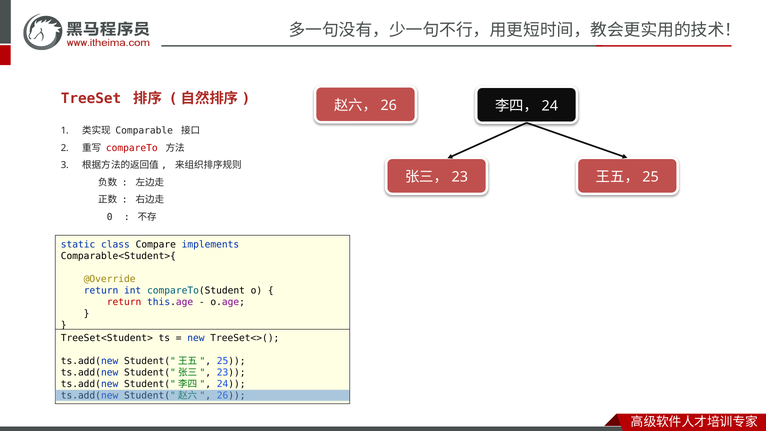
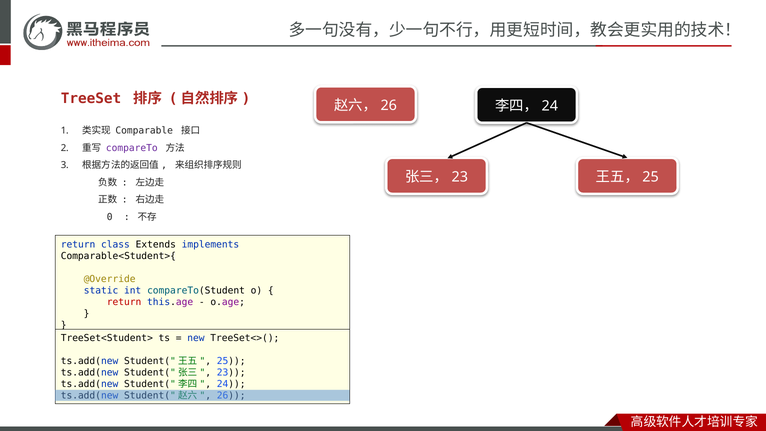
compareTo colour: red -> purple (132, 148)
static: static -> return (78, 244)
Compare: Compare -> Extends (156, 244)
return: return -> static (101, 290)
